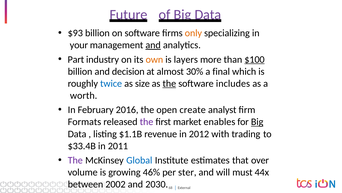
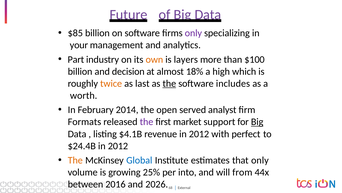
$93: $93 -> $85 (75, 33)
only colour: orange -> purple (193, 33)
and underline: present -> none (153, 45)
$100 underline: present -> none (255, 59)
30%: 30% -> 18% (195, 71)
final: final -> high (221, 71)
twice colour: blue -> orange (111, 83)
size: size -> last (142, 83)
2016: 2016 -> 2014 (127, 110)
create: create -> served (193, 110)
enables: enables -> support (219, 122)
$1.1B: $1.1B -> $4.1B (131, 134)
trading: trading -> perfect (246, 134)
$33.4B: $33.4B -> $24.4B (82, 145)
2011: 2011 -> 2012 (118, 145)
The colour: purple -> orange (75, 160)
that over: over -> only (260, 160)
46%: 46% -> 25% (151, 172)
ster: ster -> into (187, 172)
must: must -> from (242, 172)
2002: 2002 -> 2016 (115, 184)
2030: 2030 -> 2026 (157, 184)
